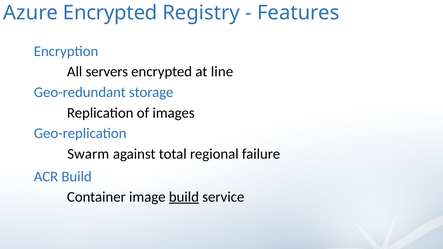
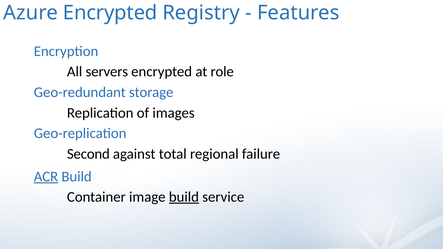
line: line -> role (222, 72)
Swarm: Swarm -> Second (88, 154)
ACR underline: none -> present (46, 177)
